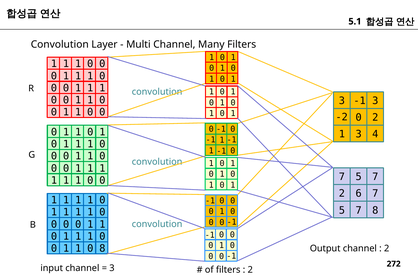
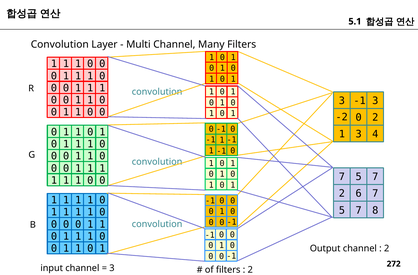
8: 8 -> 1 (102, 248)
